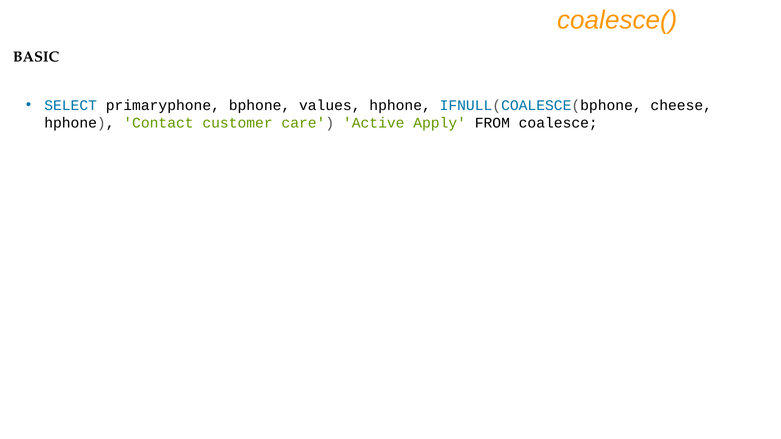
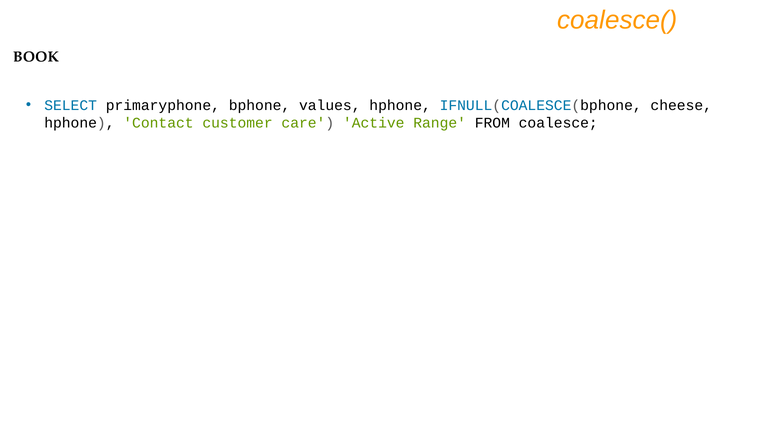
BASIC: BASIC -> BOOK (36, 57)
Apply: Apply -> Range (440, 123)
